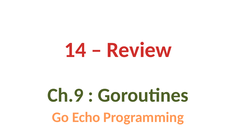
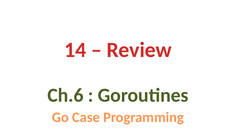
Ch.9: Ch.9 -> Ch.6 (65, 95)
Echo: Echo -> Case (86, 117)
